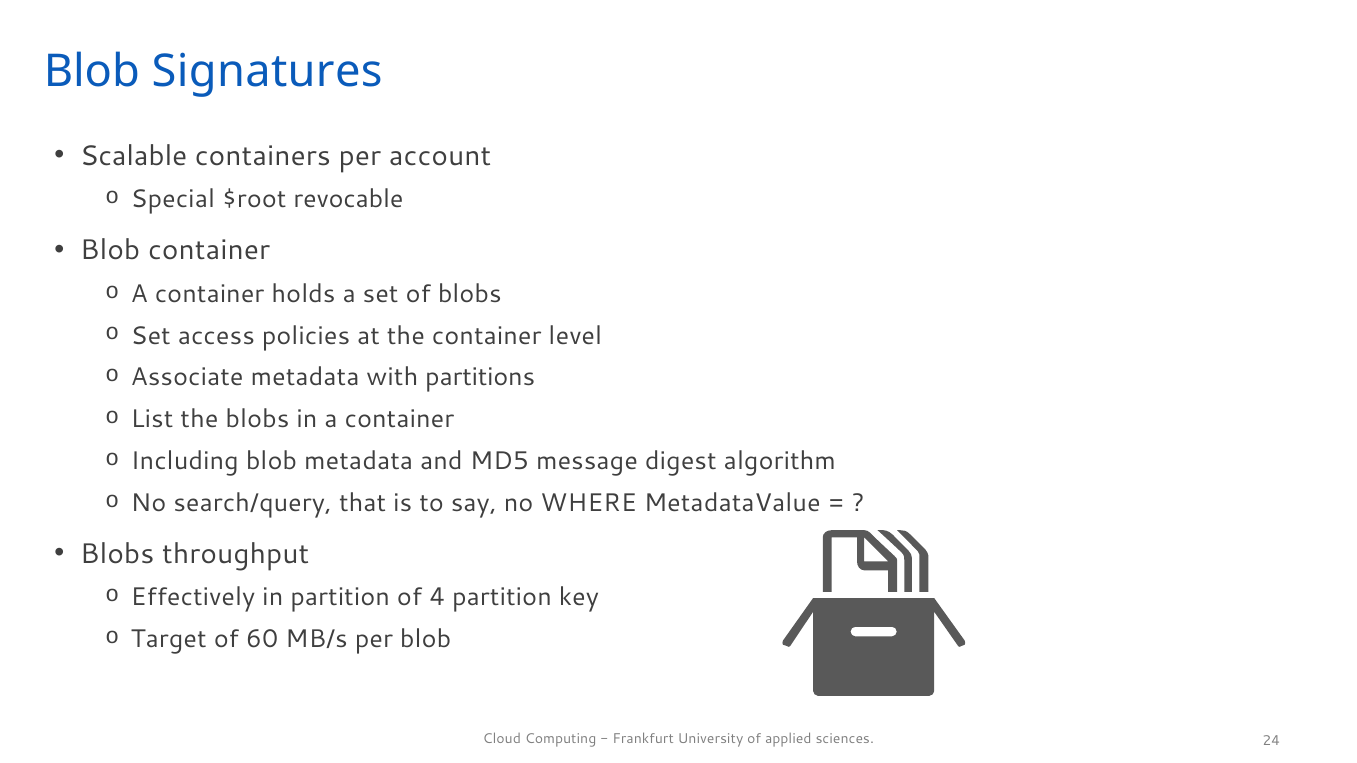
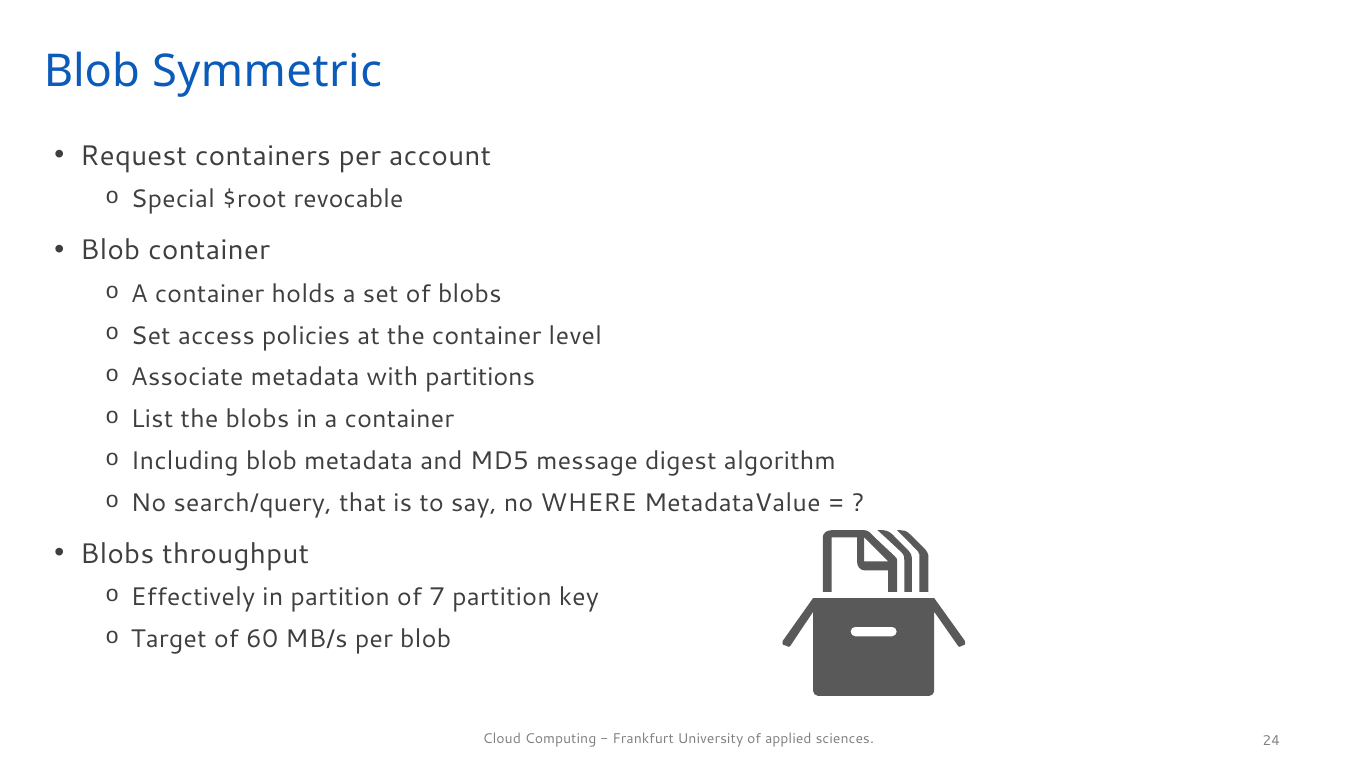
Signatures: Signatures -> Symmetric (267, 71)
Scalable: Scalable -> Request (133, 156)
4: 4 -> 7 (437, 598)
